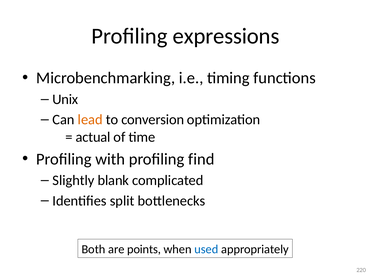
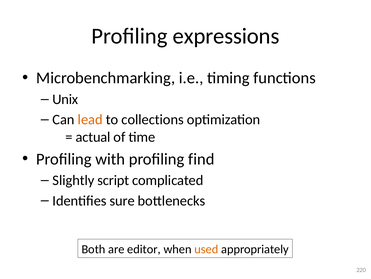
conversion: conversion -> collections (153, 119)
blank: blank -> script (113, 180)
split: split -> sure (122, 200)
points: points -> editor (144, 249)
used colour: blue -> orange (206, 249)
